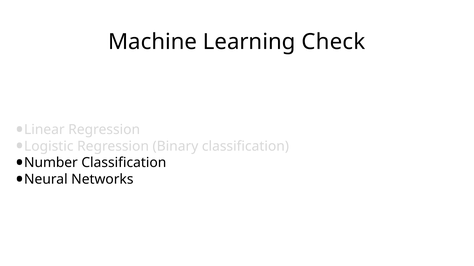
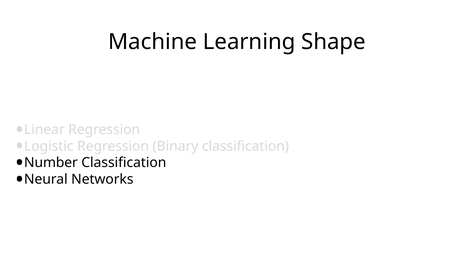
Check: Check -> Shape (333, 42)
